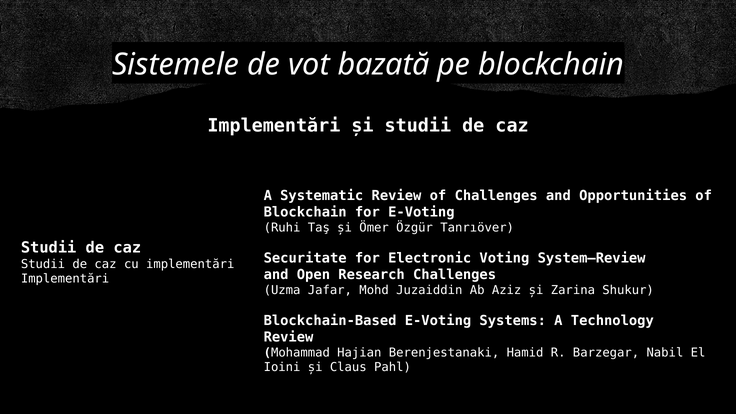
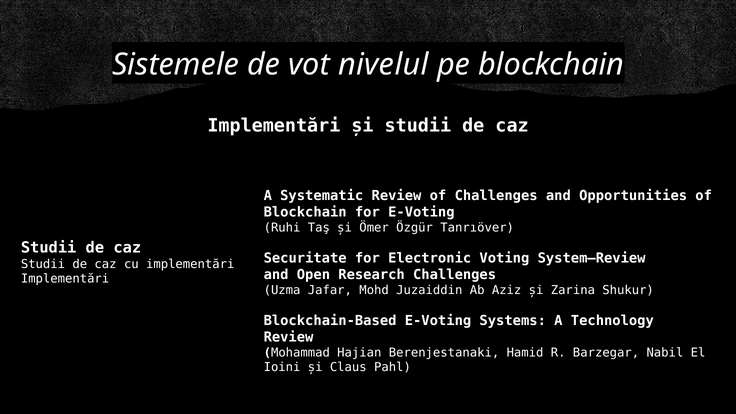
bazată: bazată -> nivelul (383, 65)
